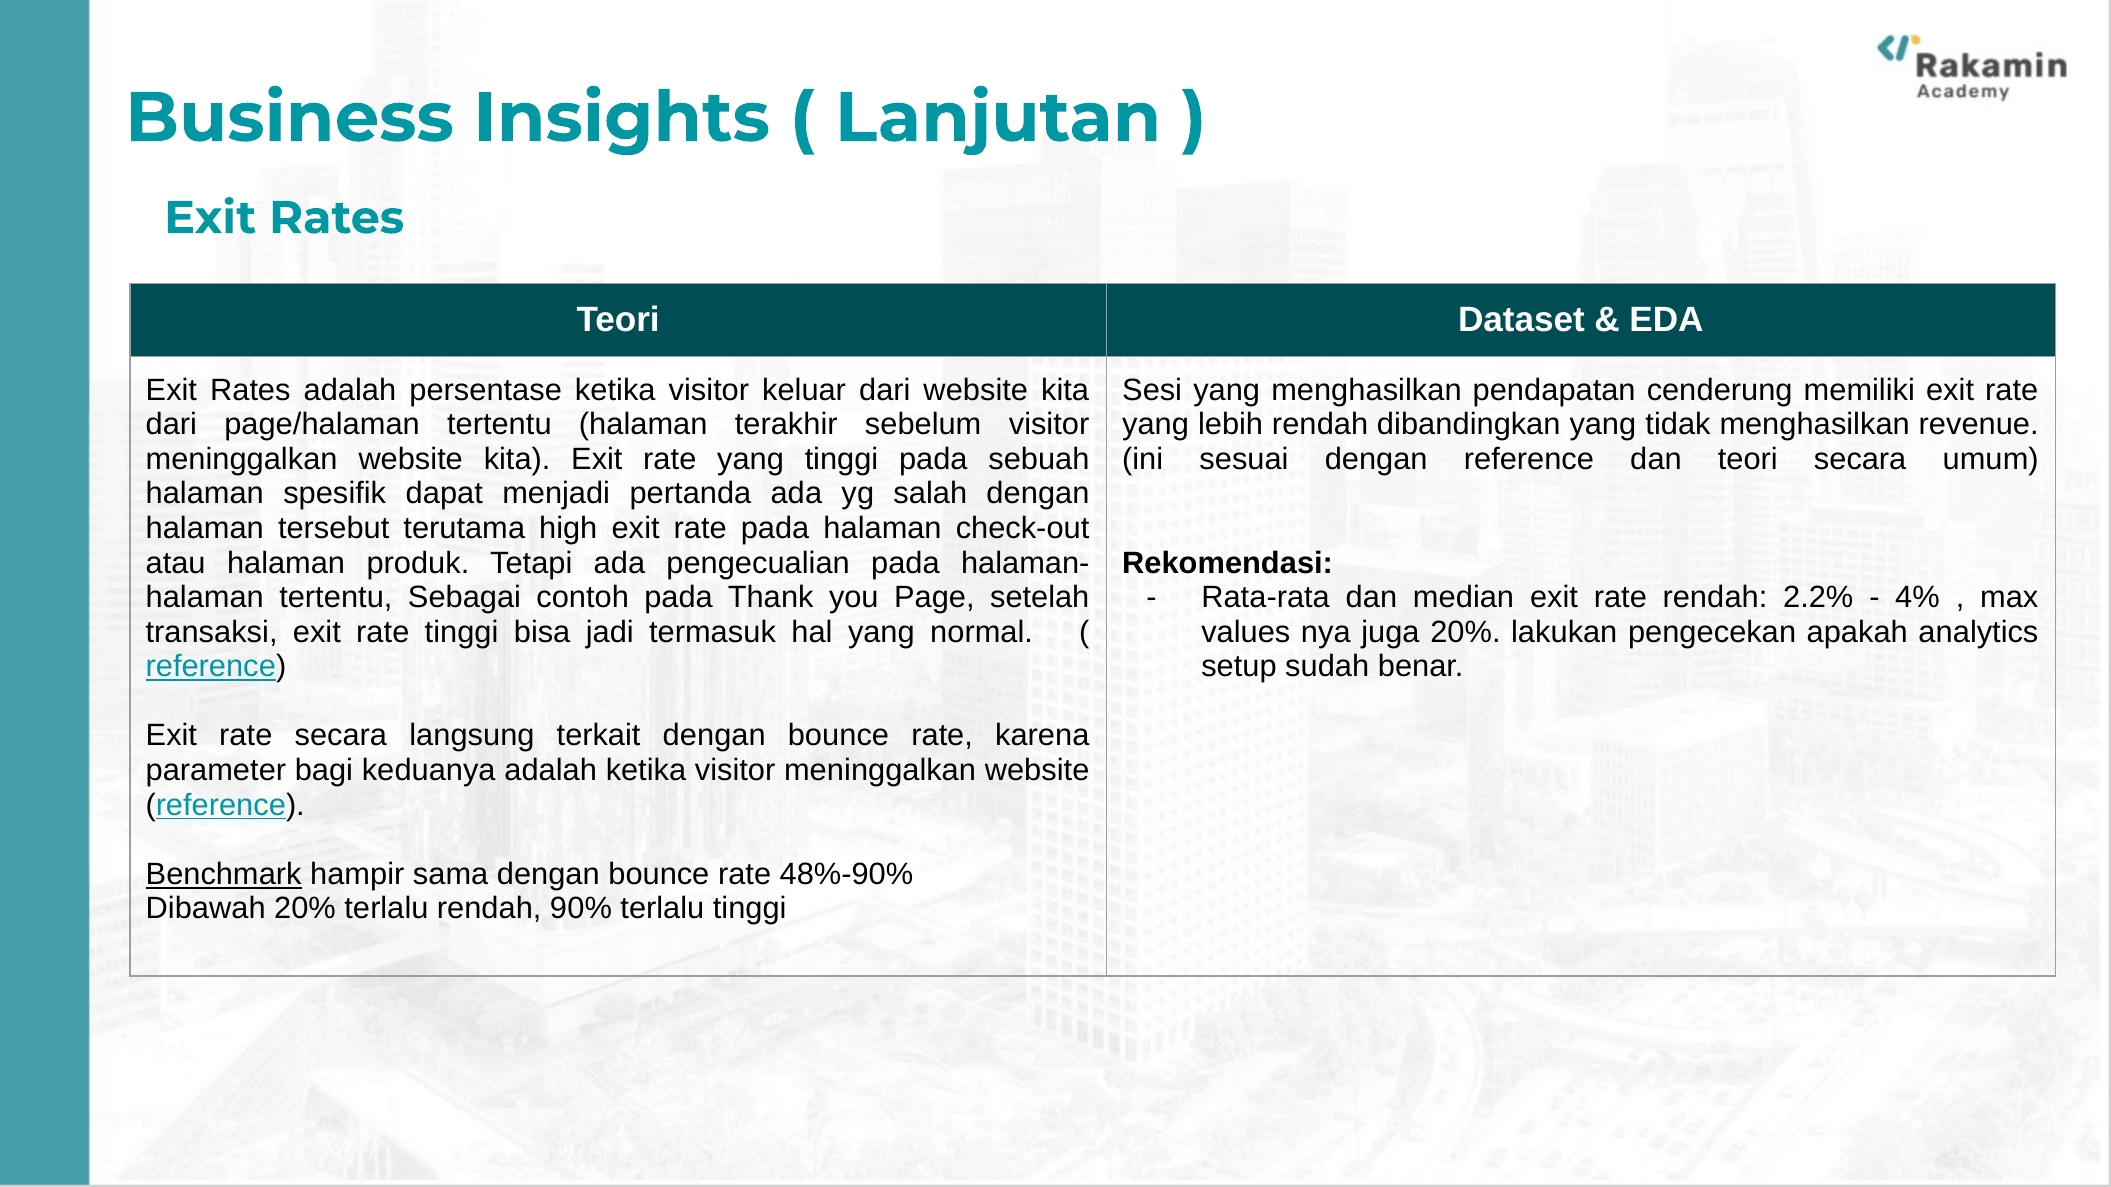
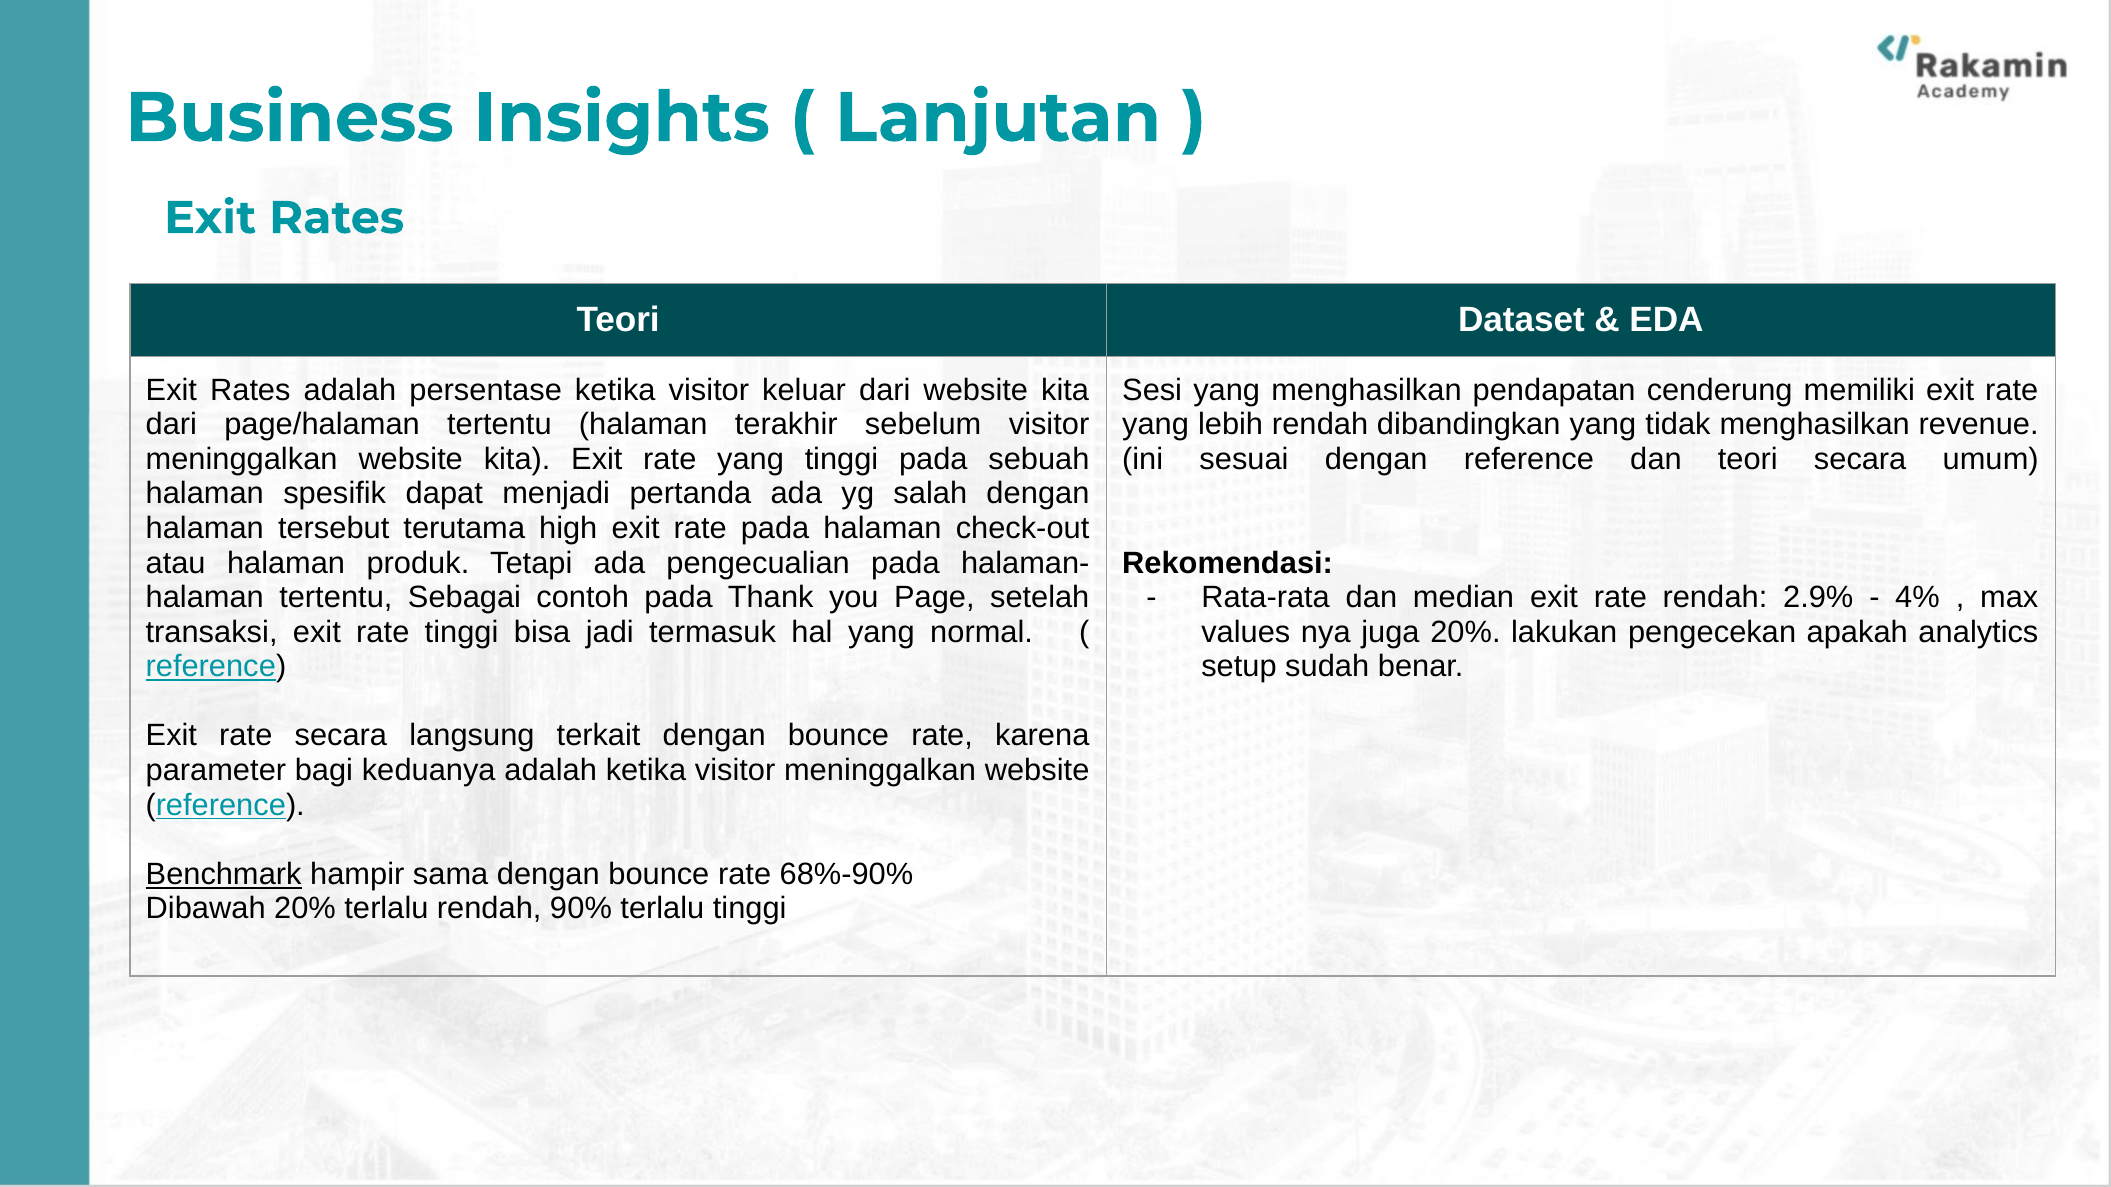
2.2%: 2.2% -> 2.9% (1818, 598)
48%-90%: 48%-90% -> 68%-90% (846, 874)
